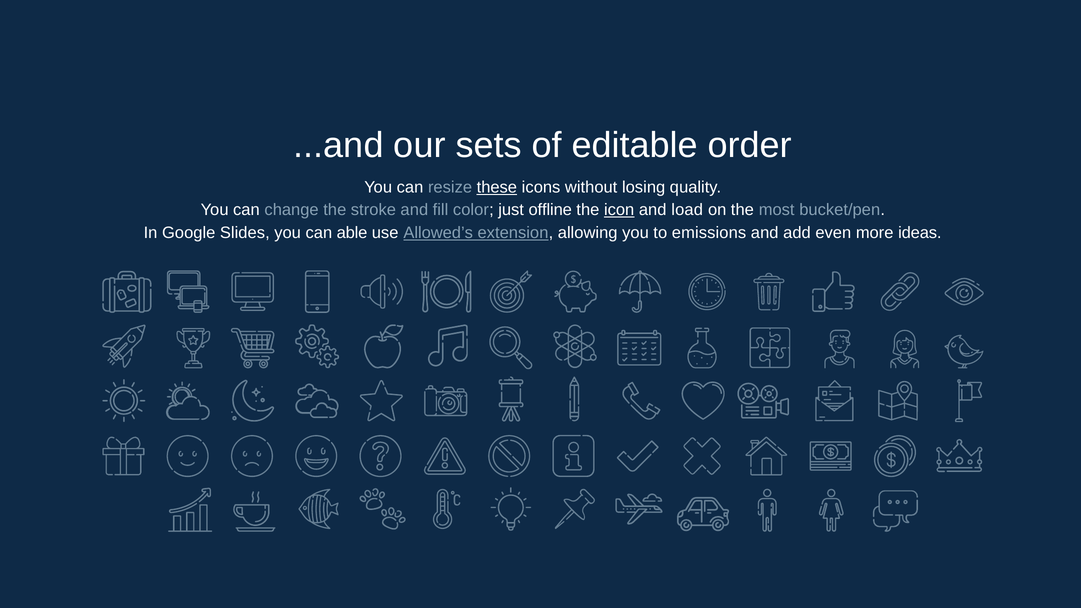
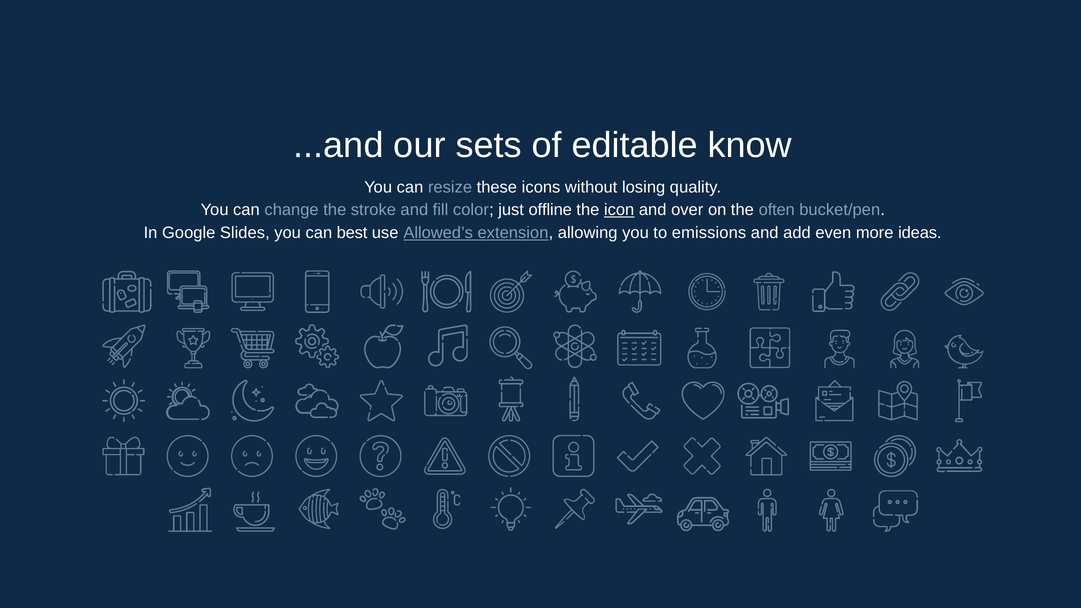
order: order -> know (750, 145)
these underline: present -> none (497, 187)
load: load -> over (687, 210)
most: most -> often (777, 210)
able: able -> best (352, 233)
